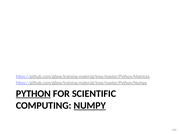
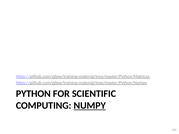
PYTHON underline: present -> none (33, 94)
